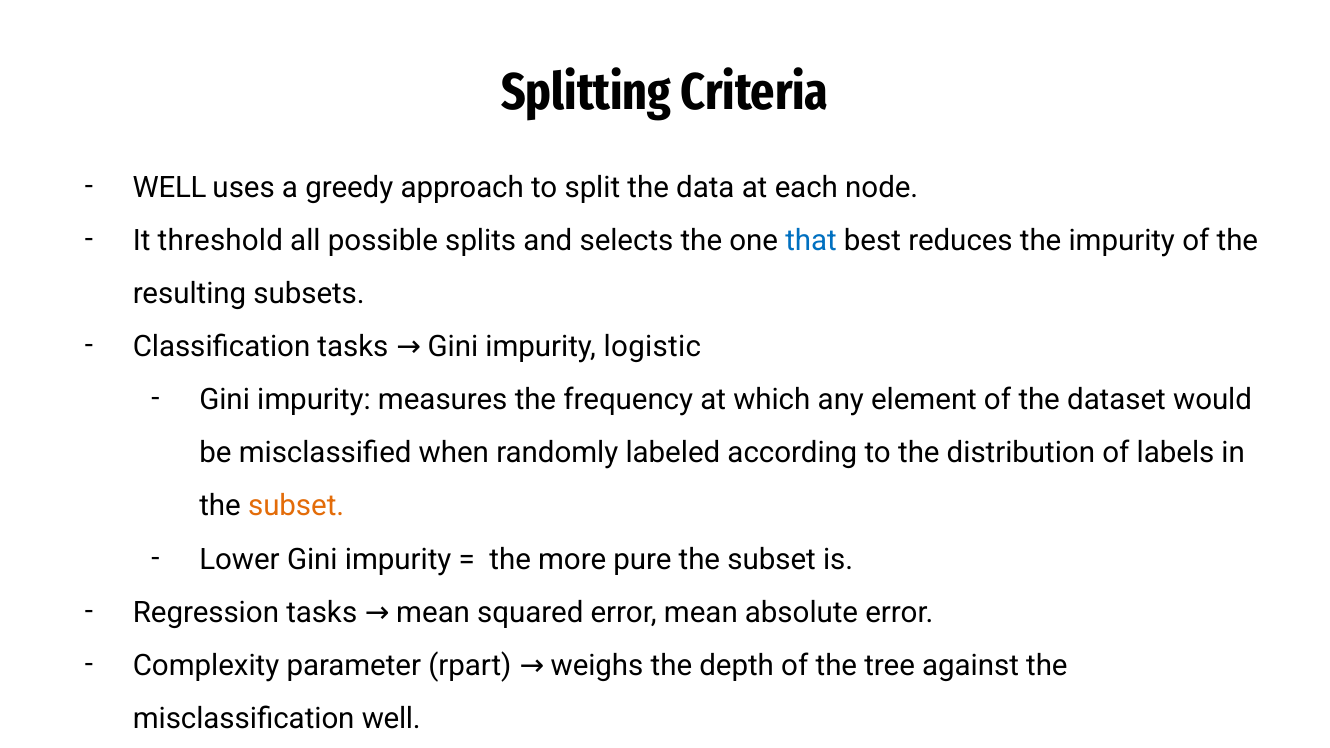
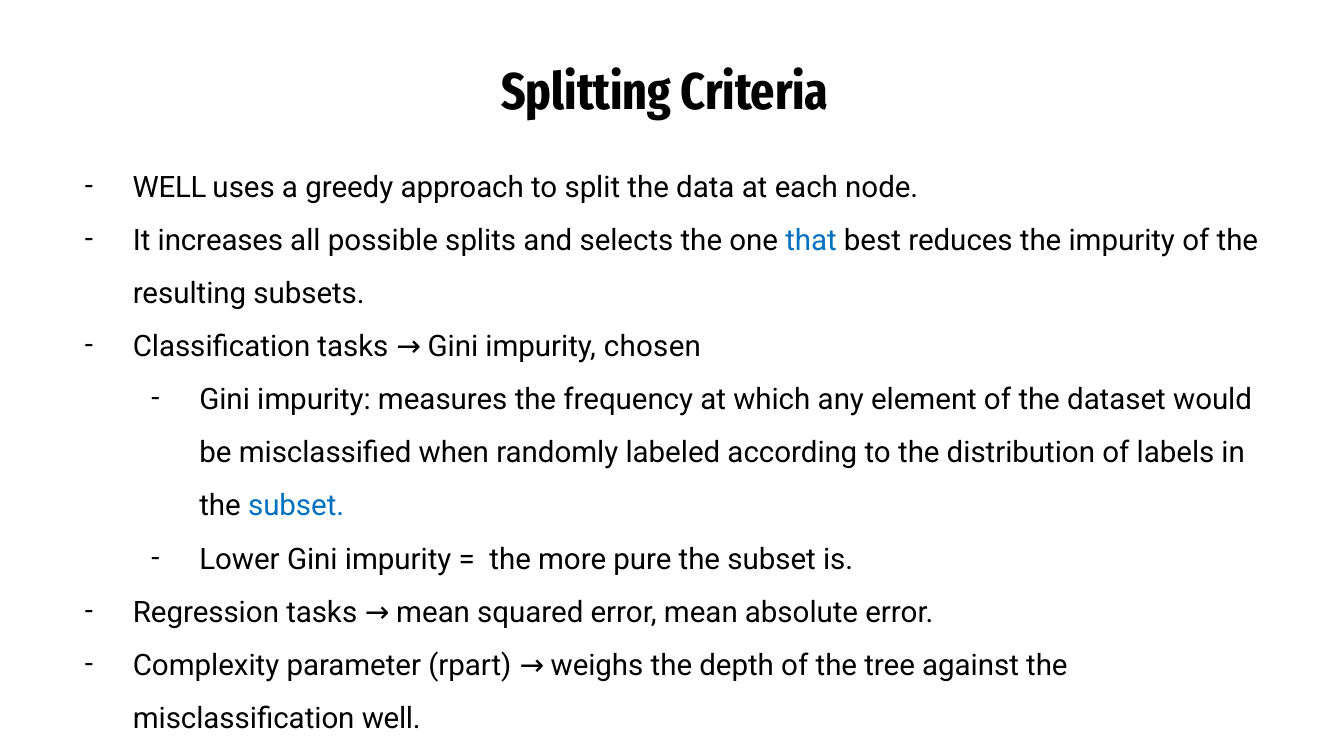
threshold: threshold -> increases (220, 240)
logistic: logistic -> chosen (652, 347)
subset colour: orange -> blue (296, 506)
